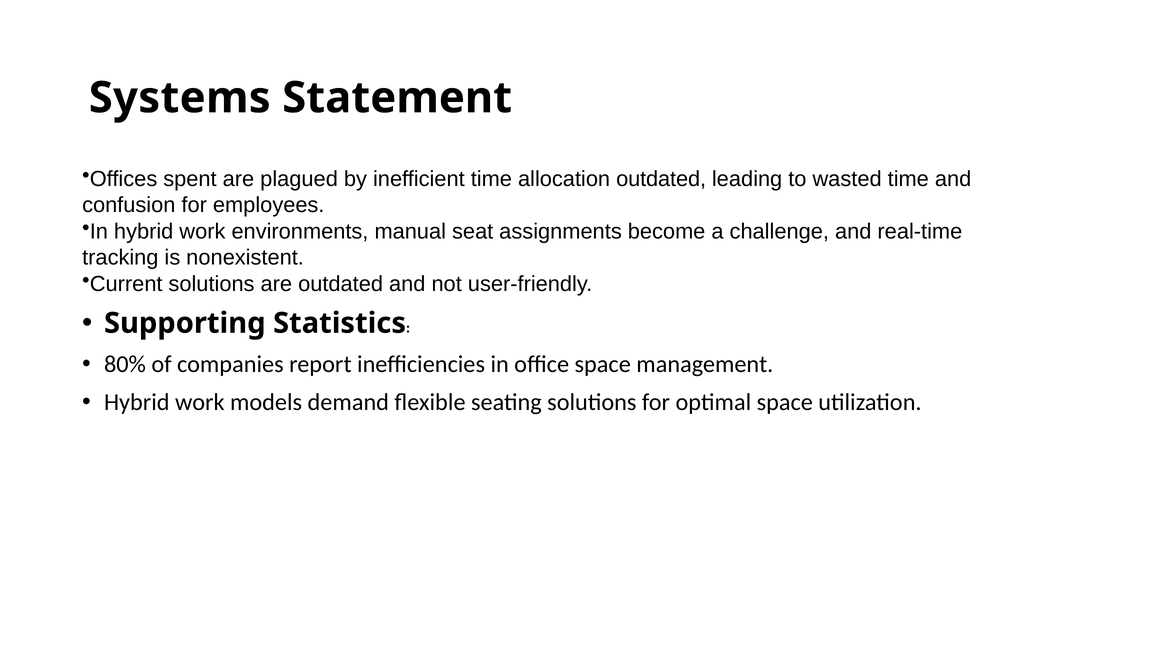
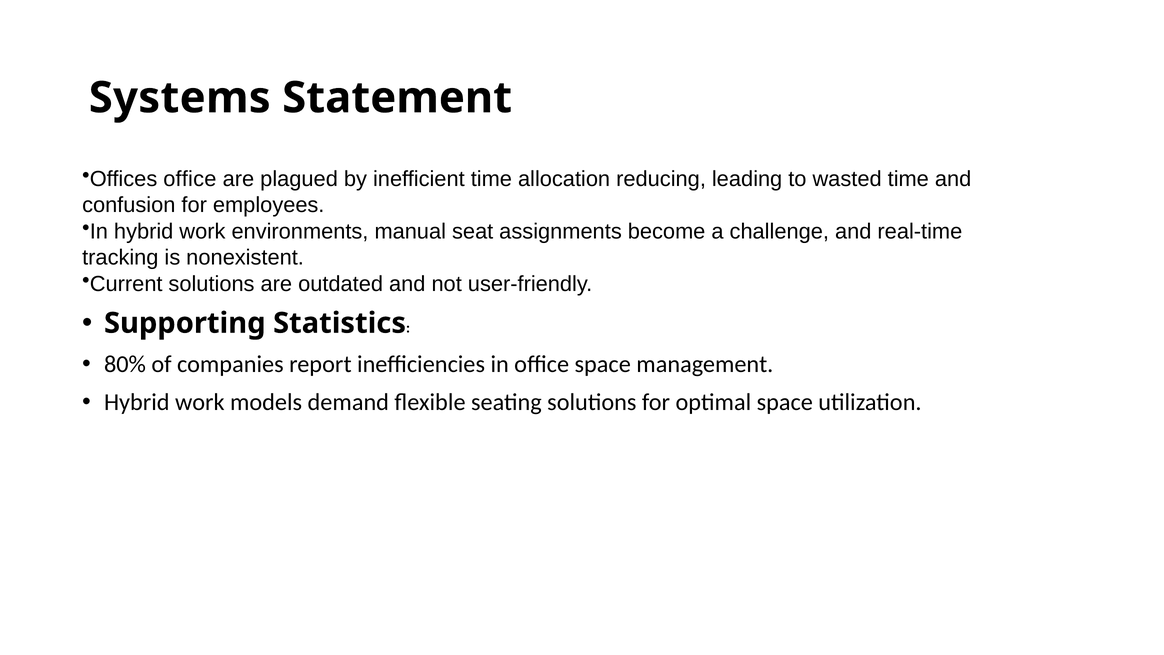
Offices spent: spent -> office (190, 179)
allocation outdated: outdated -> reducing (661, 179)
